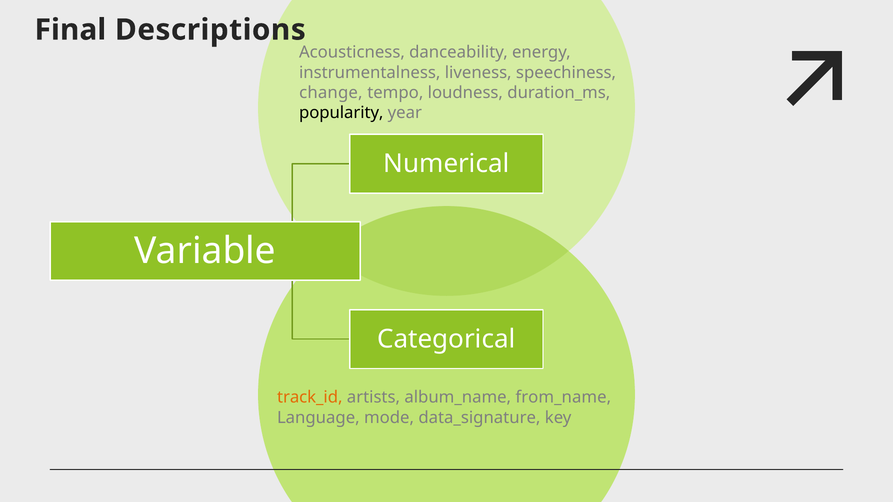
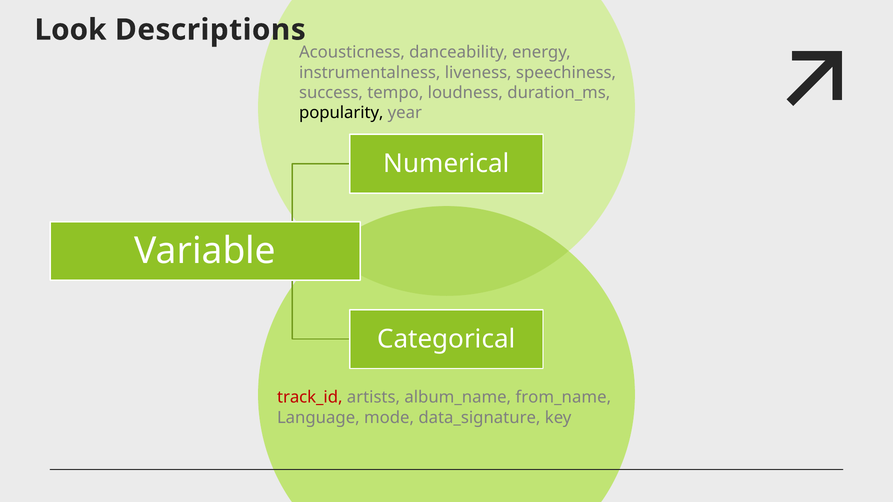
Final: Final -> Look (71, 30)
change: change -> success (331, 93)
track_id colour: orange -> red (310, 398)
